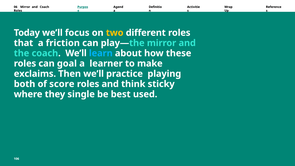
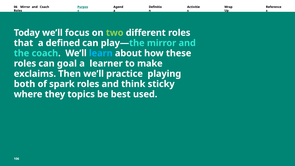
two colour: yellow -> light green (115, 33)
friction: friction -> defined (63, 43)
score: score -> spark (62, 84)
single: single -> topics (81, 94)
